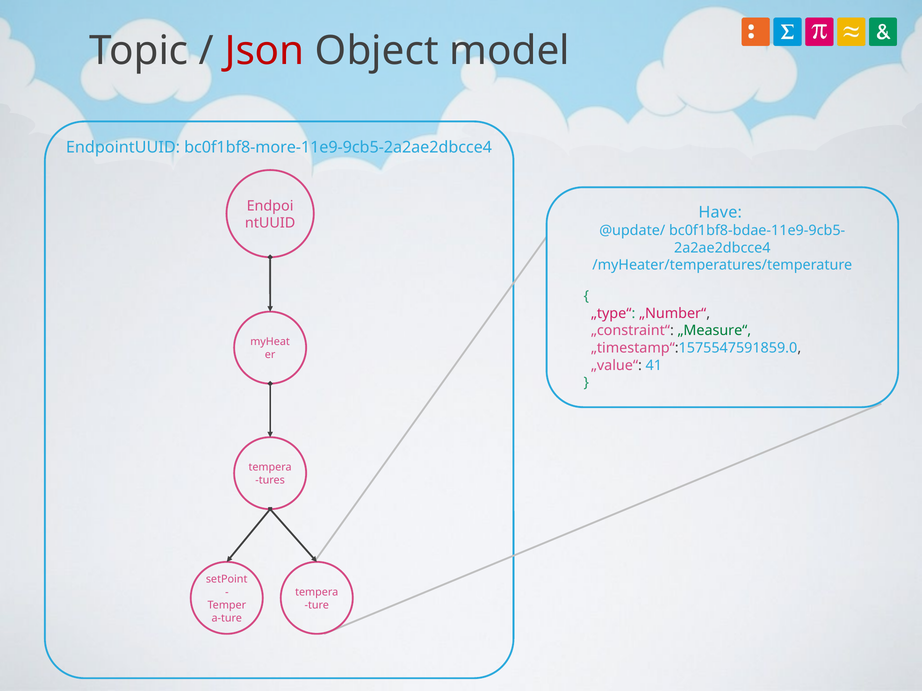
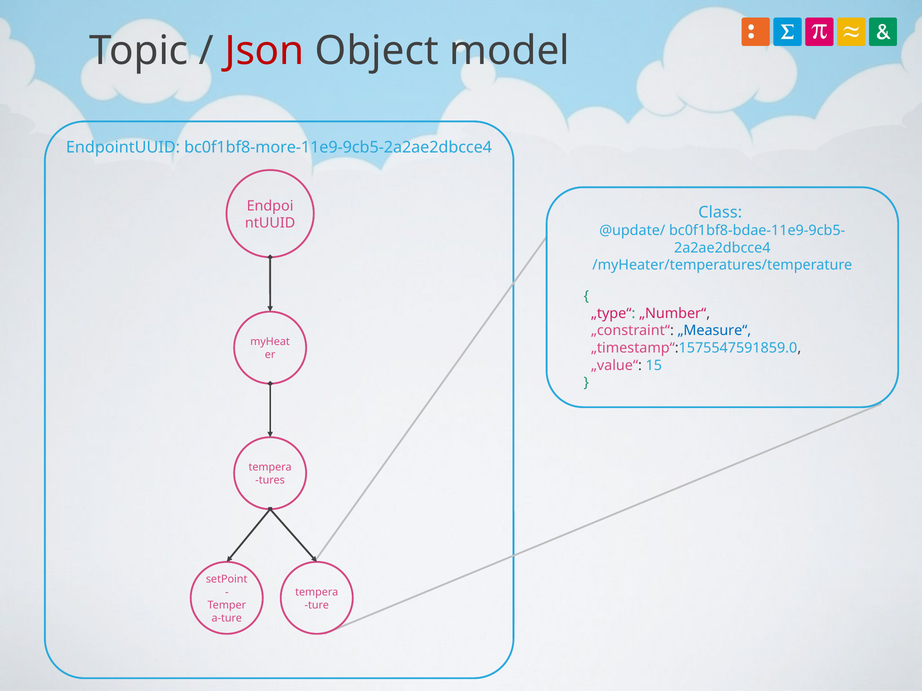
Have: Have -> Class (720, 212)
„Measure“ colour: green -> blue (714, 331)
41: 41 -> 15 (654, 366)
